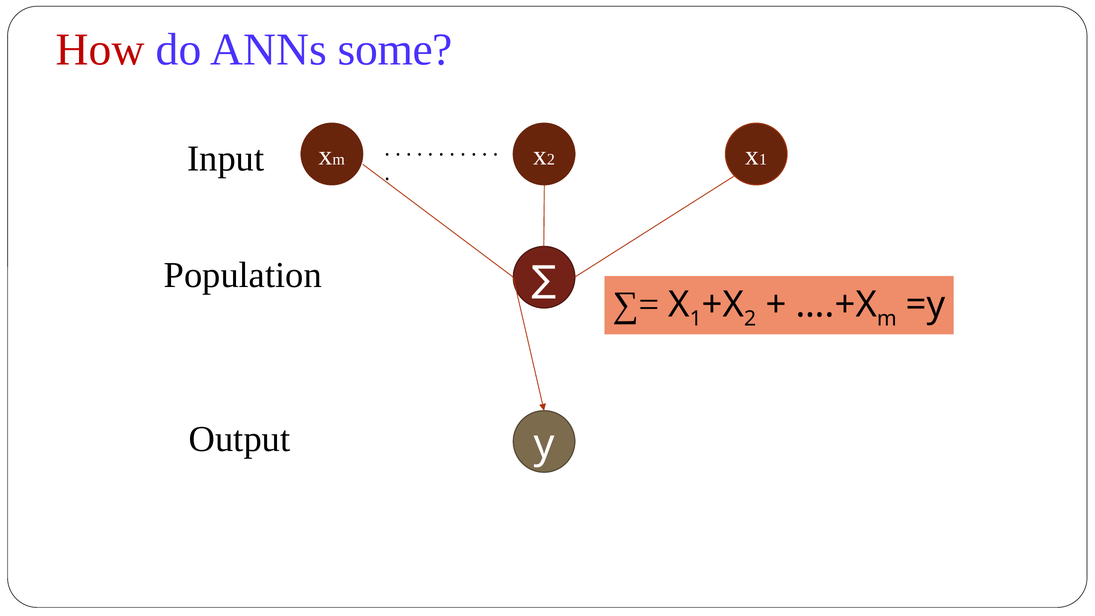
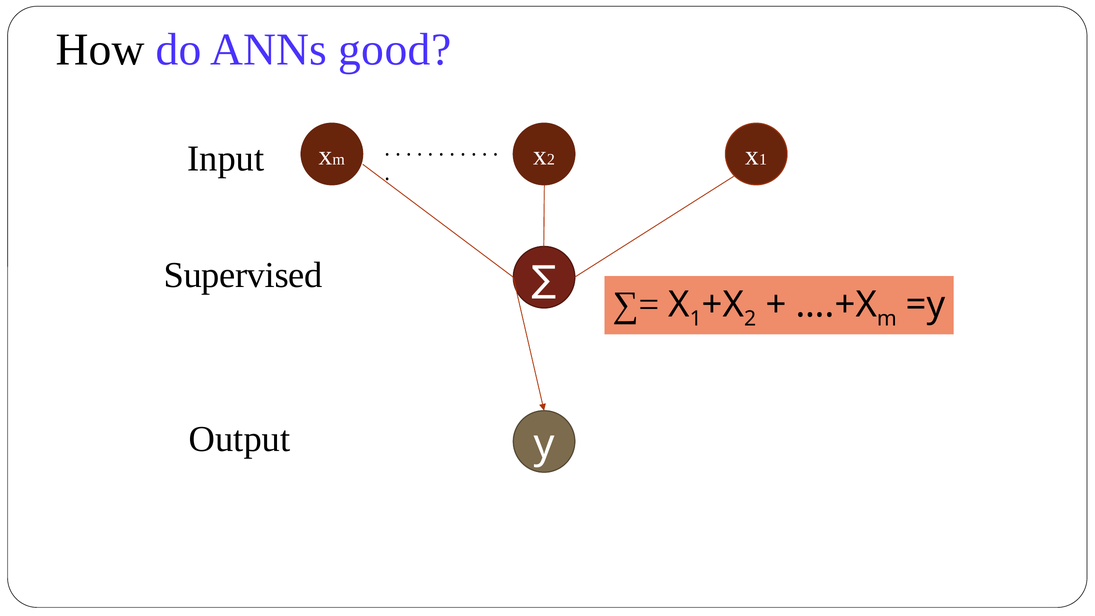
How colour: red -> black (100, 50)
some: some -> good (395, 50)
Population: Population -> Supervised (243, 275)
